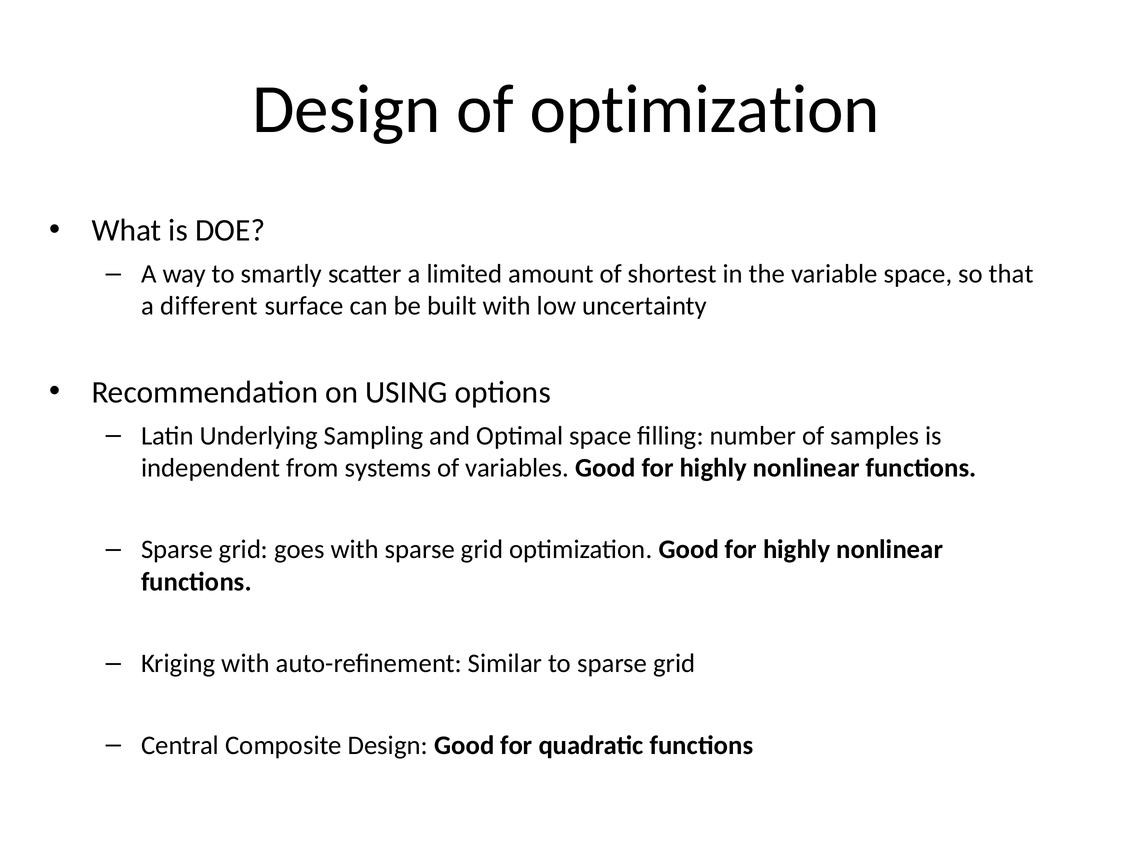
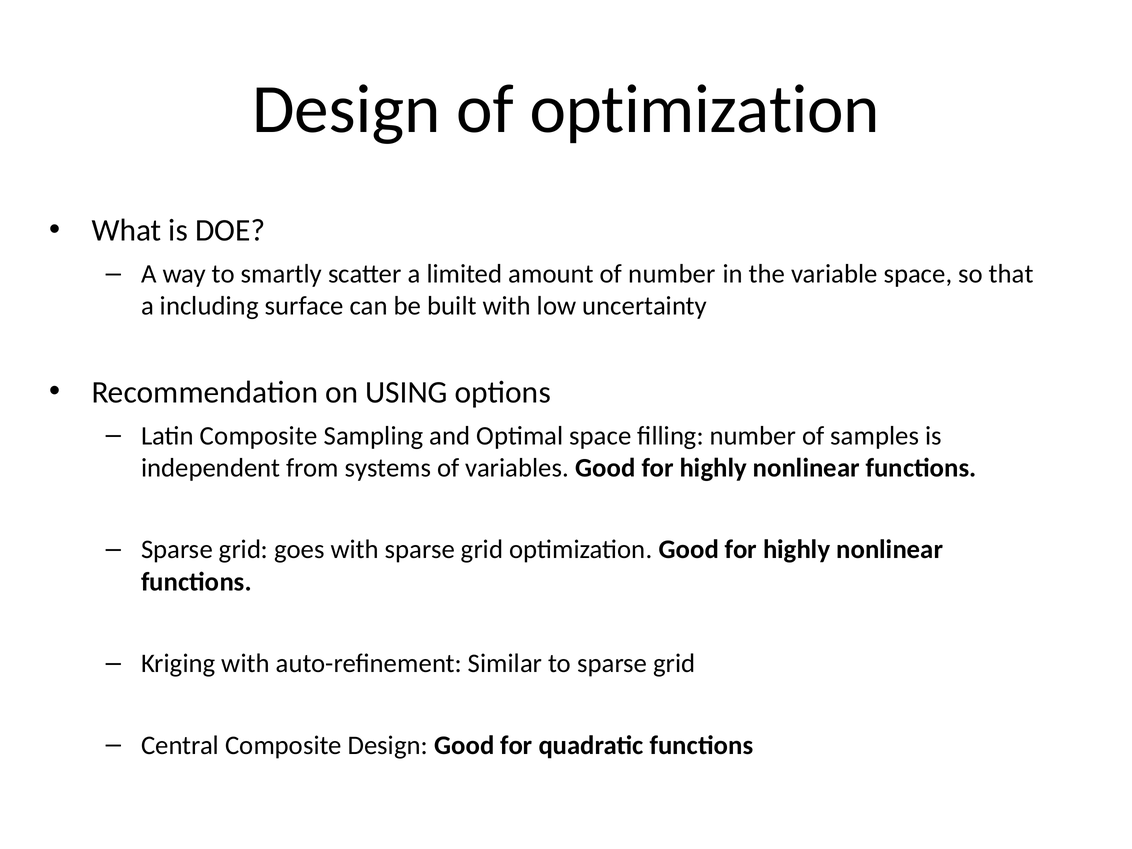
of shortest: shortest -> number (672, 274)
different: different -> including (209, 306)
Latin Underlying: Underlying -> Composite (259, 436)
